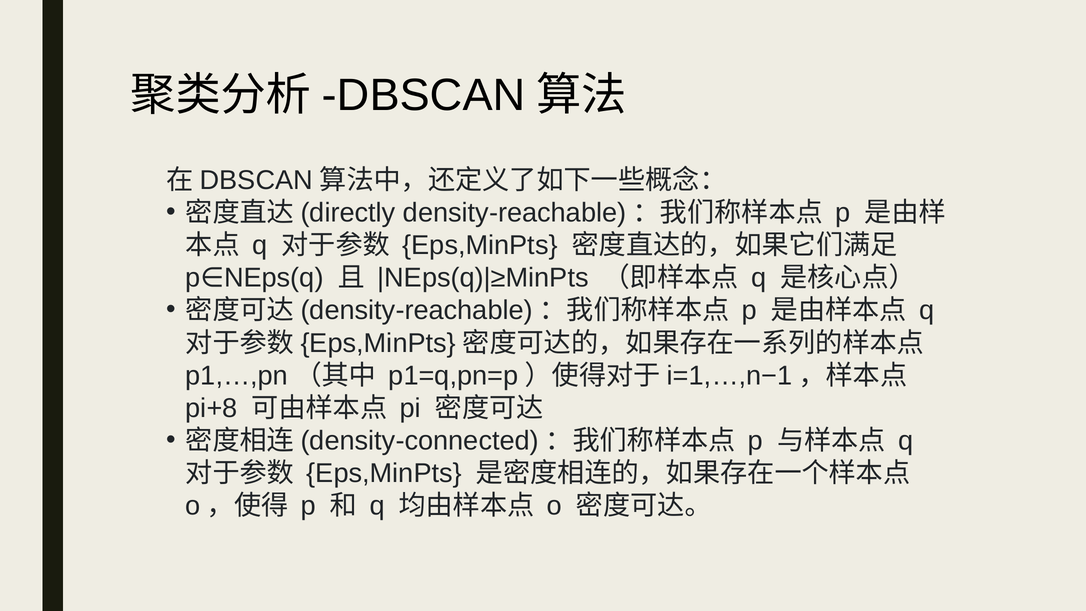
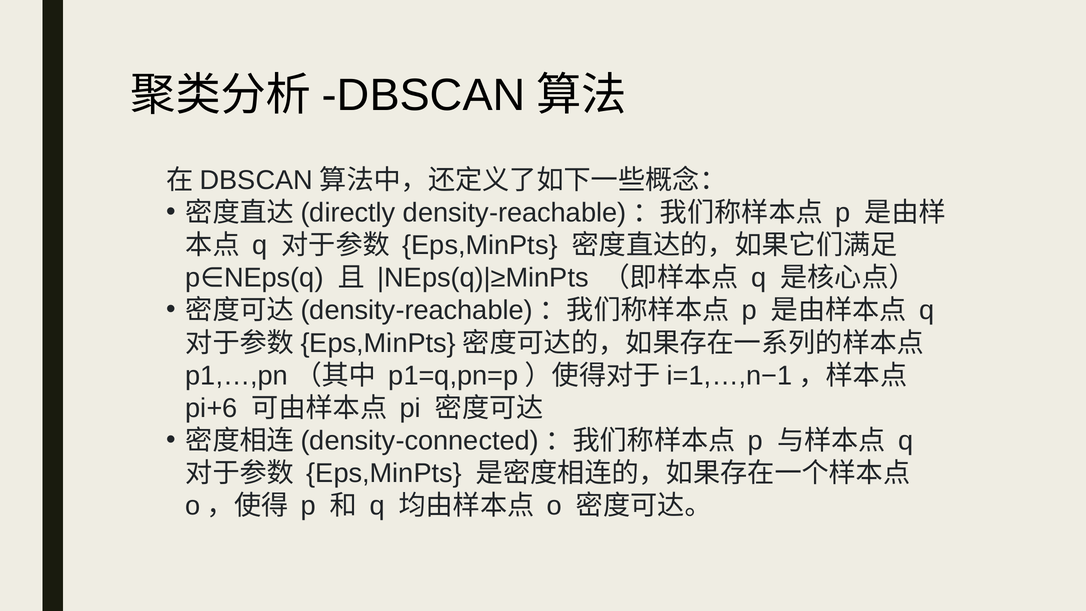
pi+8: pi+8 -> pi+6 (211, 408)
